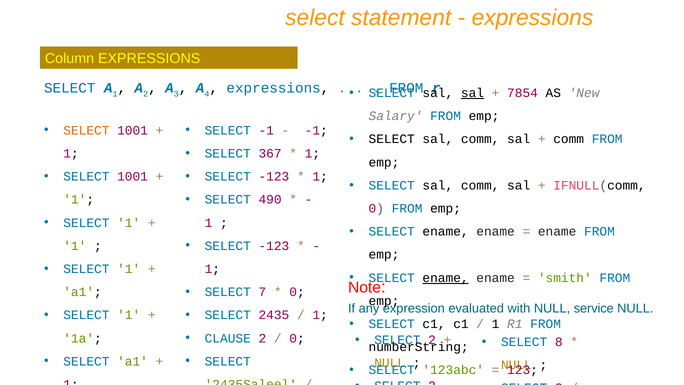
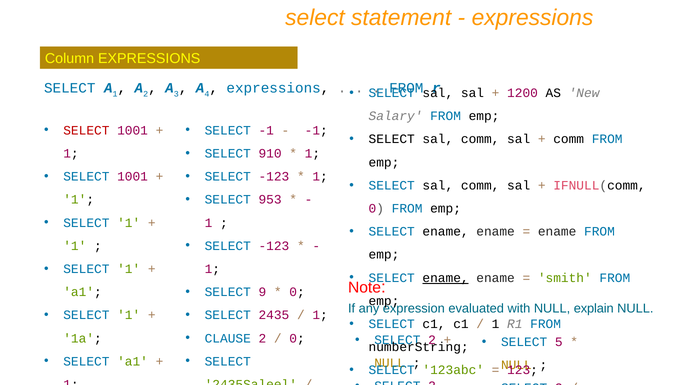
sal underline: present -> none (472, 93)
7854: 7854 -> 1200 (523, 93)
SELECT colour: orange -> red (86, 130)
367: 367 -> 910 (270, 153)
490: 490 -> 953 (270, 200)
7: 7 -> 9 (262, 292)
service: service -> explain (594, 308)
8: 8 -> 5 (559, 342)
